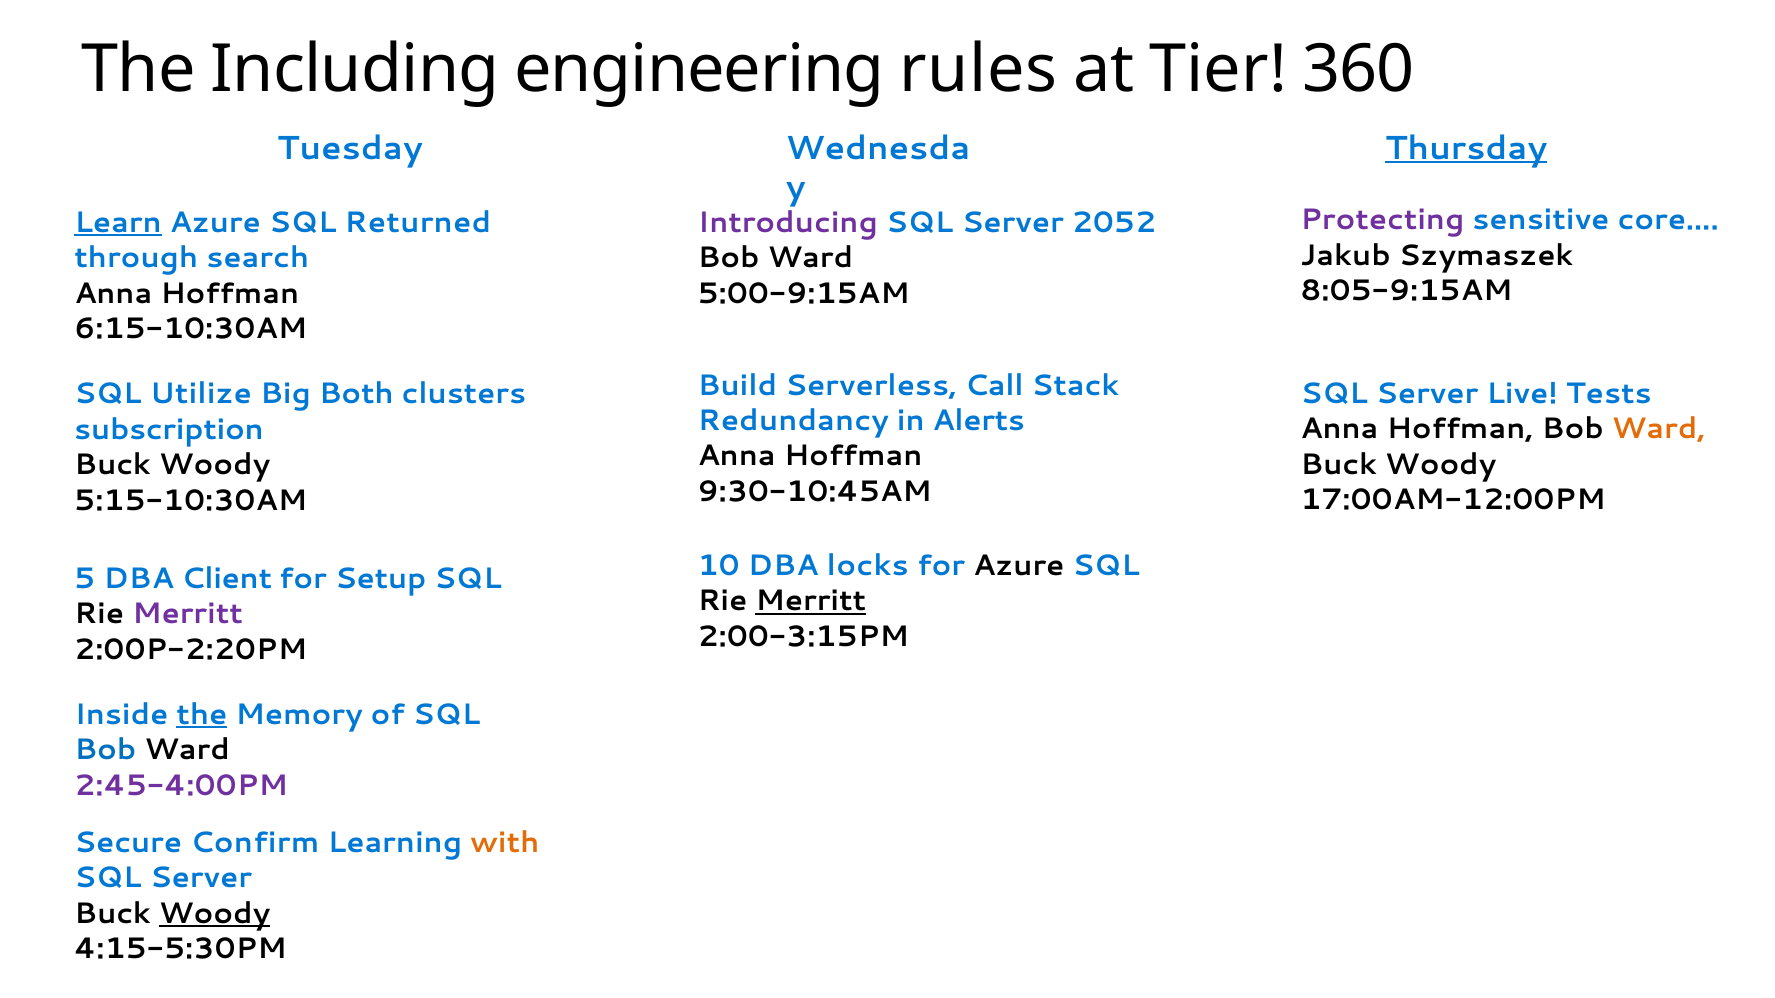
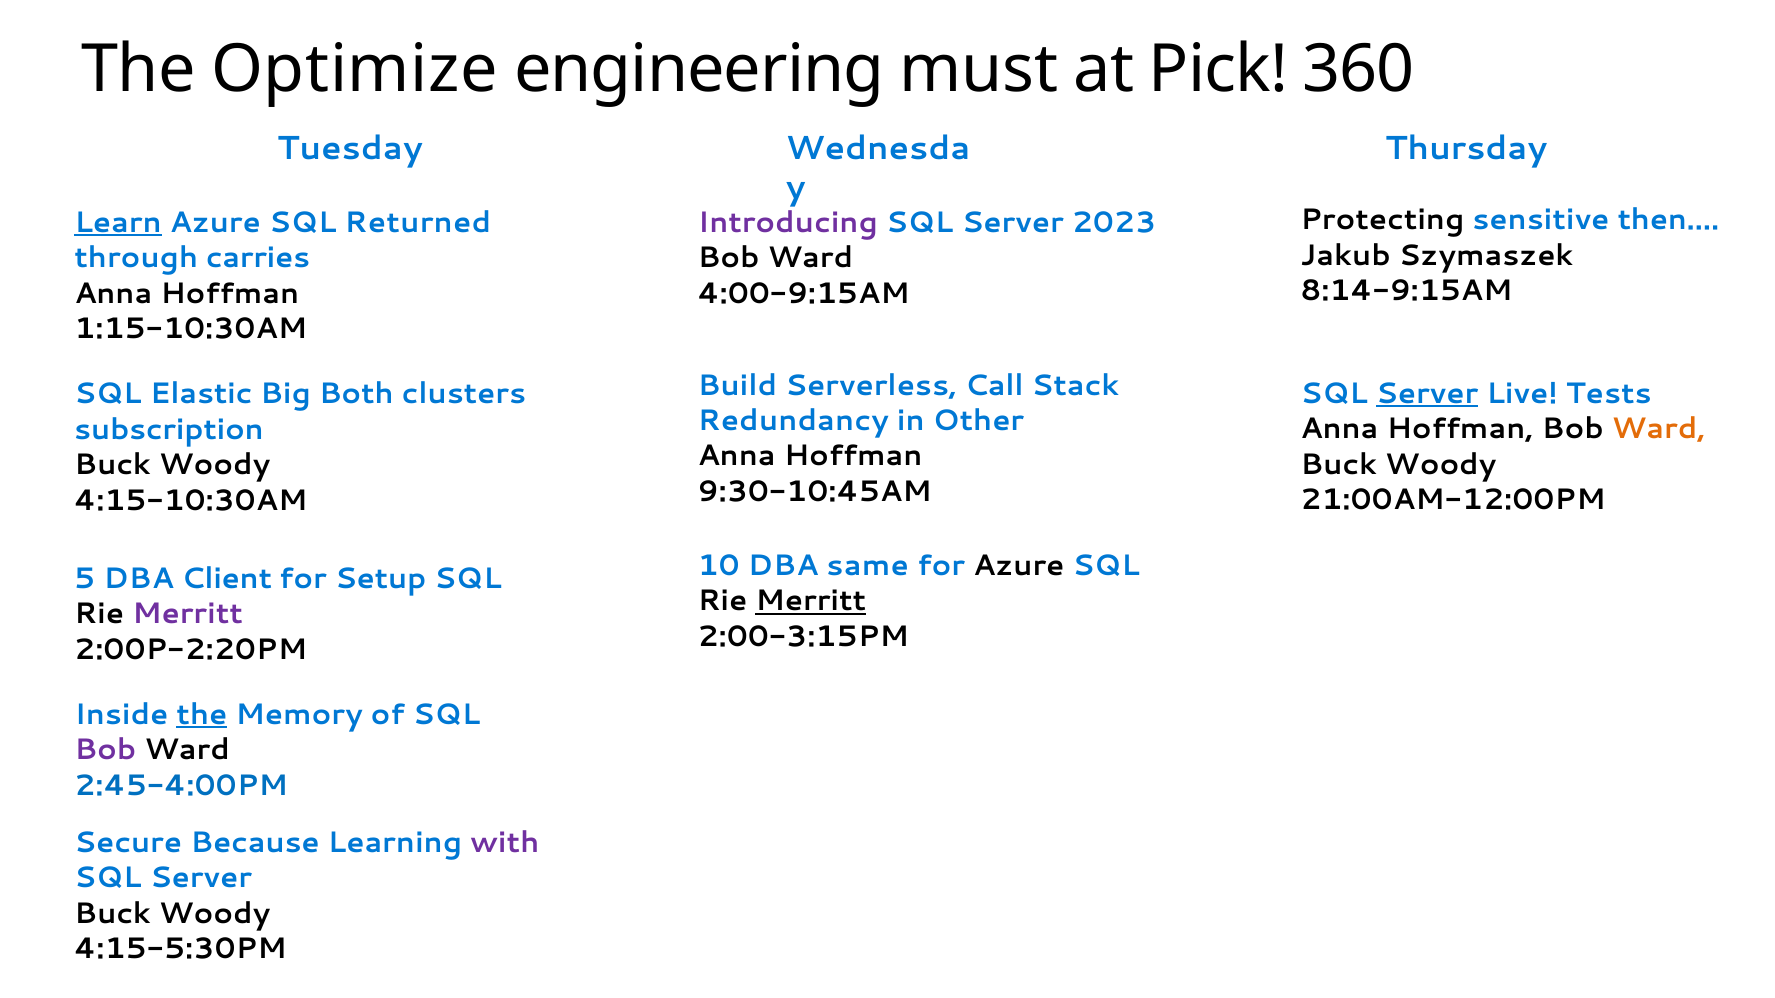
Including: Including -> Optimize (355, 70)
rules: rules -> must (979, 70)
Tier: Tier -> Pick (1219, 70)
Thursday underline: present -> none (1466, 148)
Protecting colour: purple -> black (1382, 220)
core…: core… -> then… (1668, 220)
2052: 2052 -> 2023 (1114, 223)
search: search -> carries (258, 258)
8:05-9:15AM: 8:05-9:15AM -> 8:14-9:15AM (1406, 291)
5:00-9:15AM: 5:00-9:15AM -> 4:00-9:15AM (804, 294)
6:15-10:30AM: 6:15-10:30AM -> 1:15-10:30AM (191, 329)
Server underline: none -> present (1427, 394)
Utilize: Utilize -> Elastic (201, 394)
Alerts: Alerts -> Other (979, 421)
17:00AM-12:00PM: 17:00AM-12:00PM -> 21:00AM-12:00PM (1453, 500)
5:15-10:30AM: 5:15-10:30AM -> 4:15-10:30AM (191, 501)
locks: locks -> same (868, 566)
Bob colour: blue -> purple (105, 750)
2:45-4:00PM colour: purple -> blue (181, 786)
Confirm: Confirm -> Because (255, 843)
with colour: orange -> purple (505, 843)
Woody underline: present -> none (215, 914)
